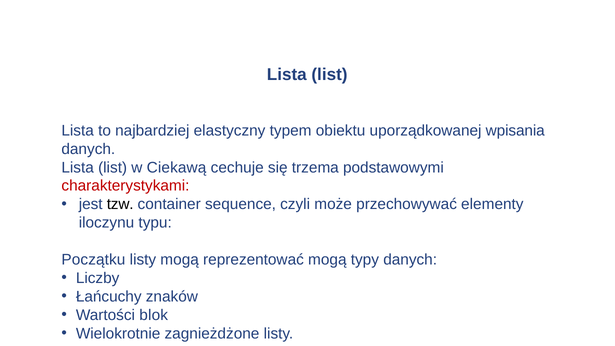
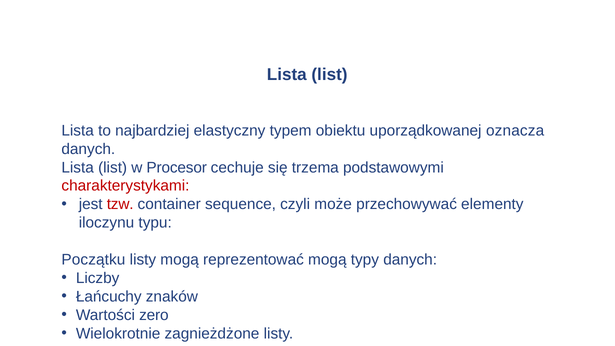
wpisania: wpisania -> oznacza (515, 131)
Ciekawą: Ciekawą -> Procesor (177, 167)
tzw colour: black -> red (120, 204)
blok: blok -> zero (154, 315)
